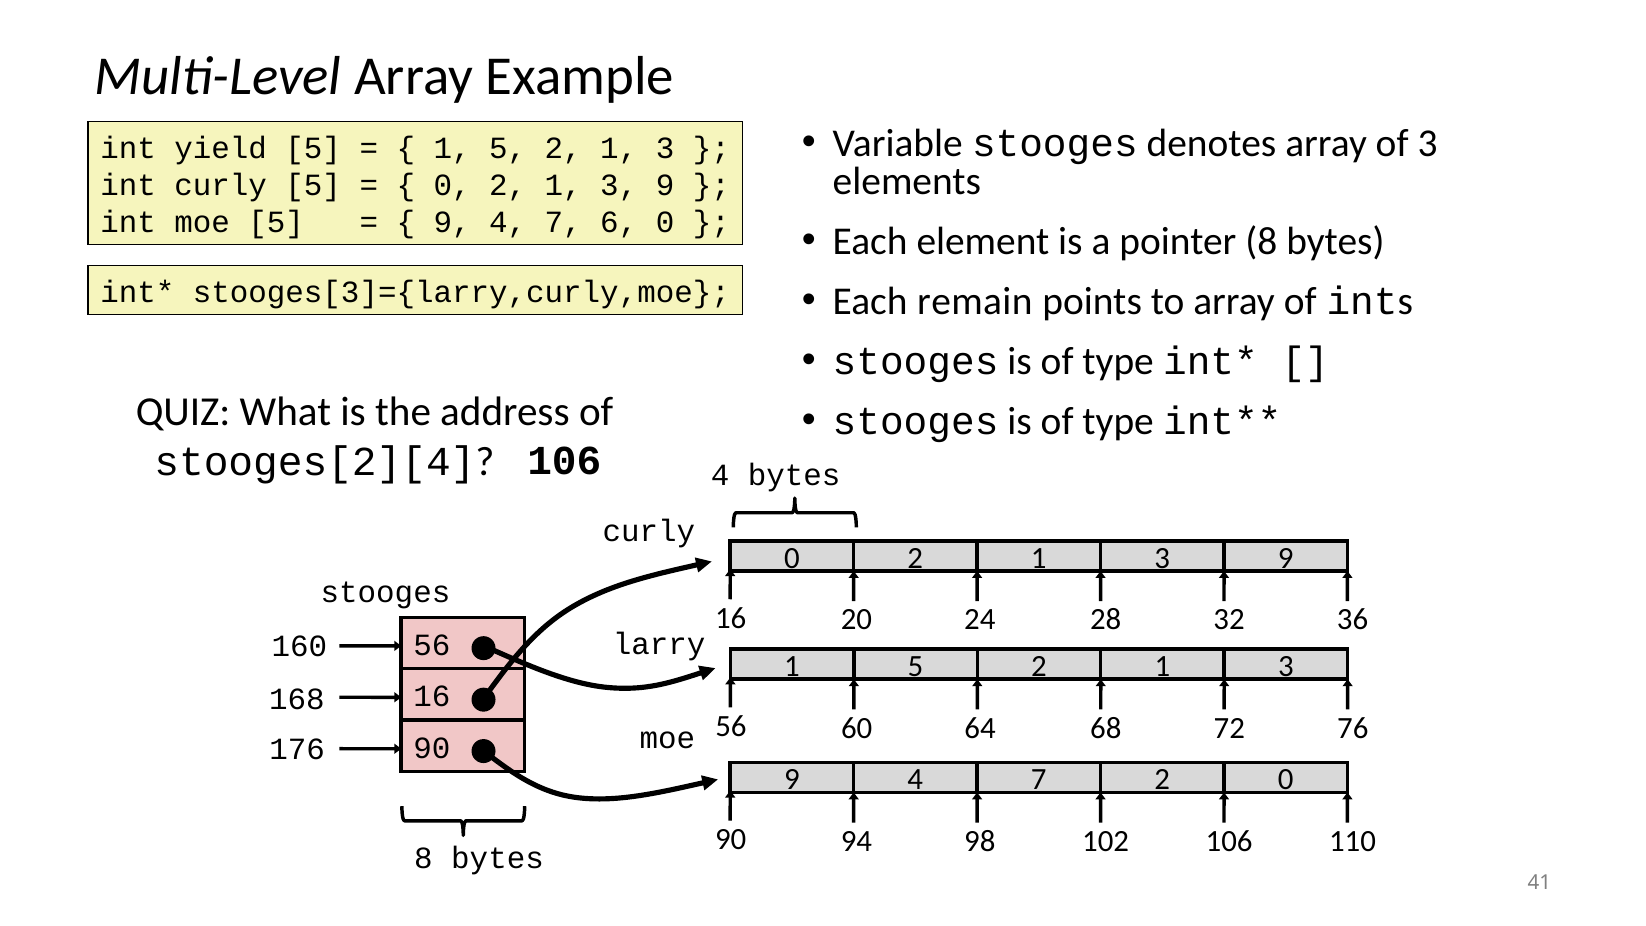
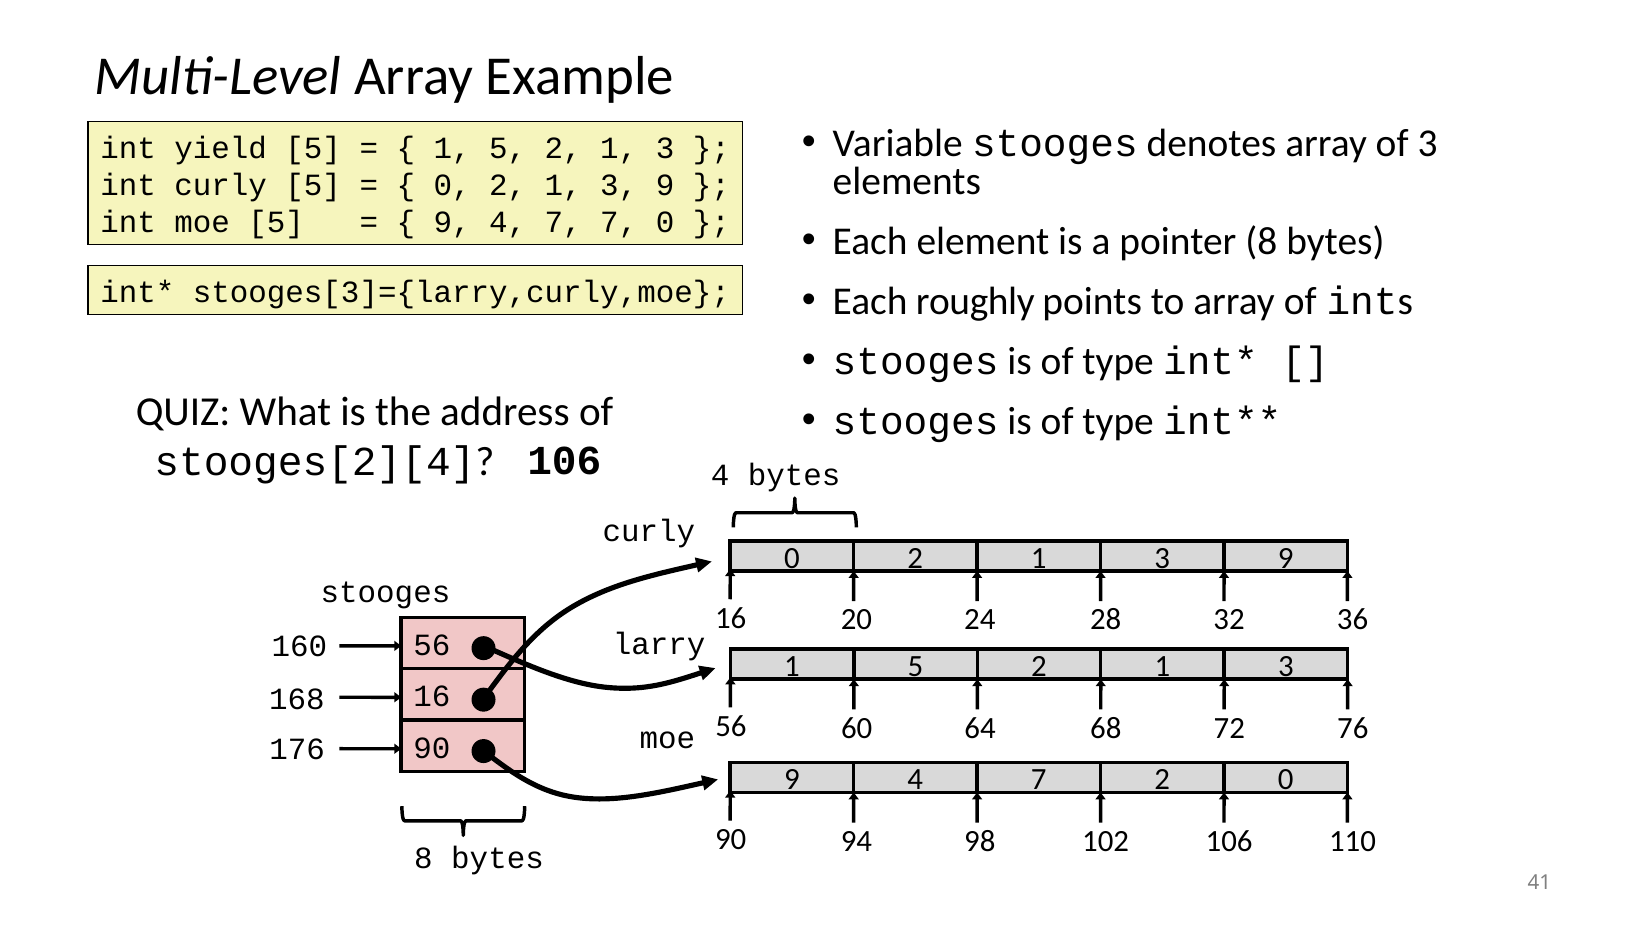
7 6: 6 -> 7 (619, 222)
remain: remain -> roughly (975, 302)
